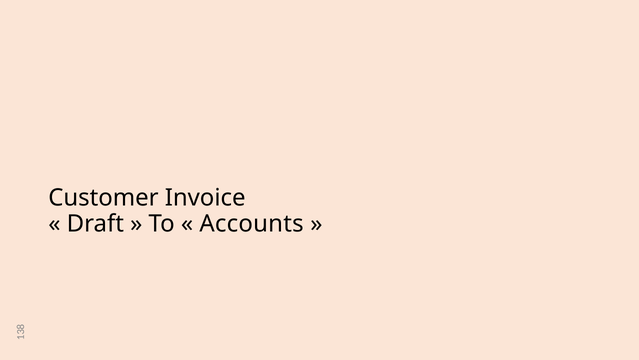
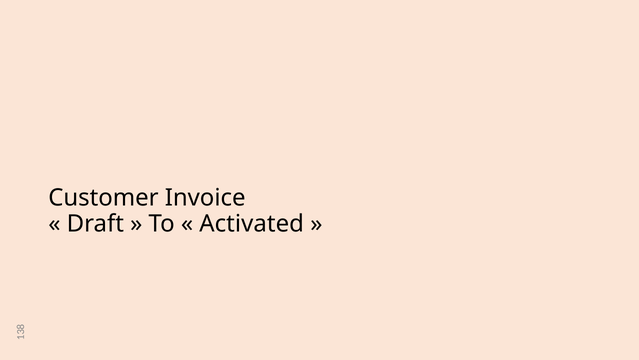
Accounts: Accounts -> Activated (252, 224)
